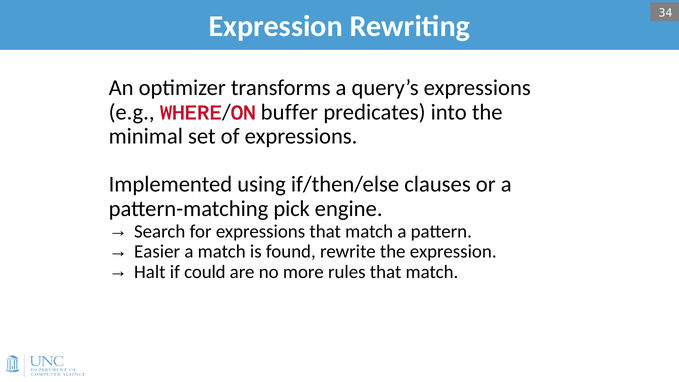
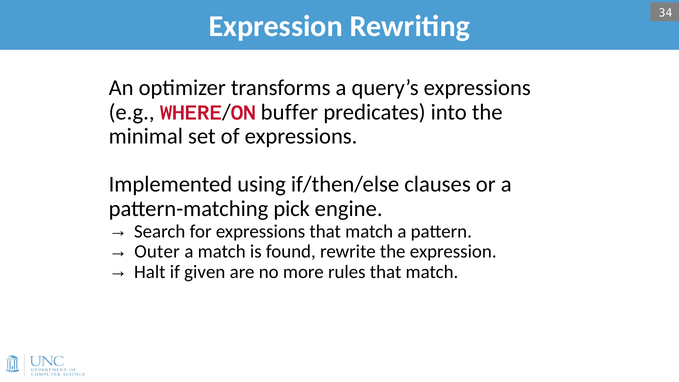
Easier: Easier -> Outer (157, 252)
could: could -> given (205, 272)
